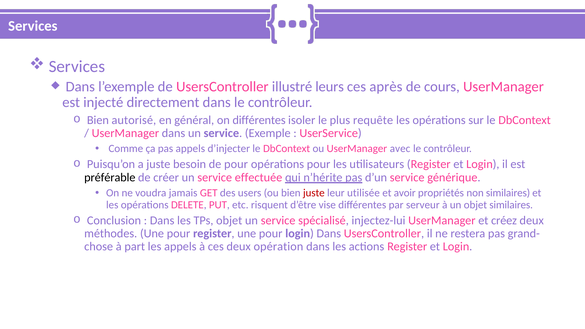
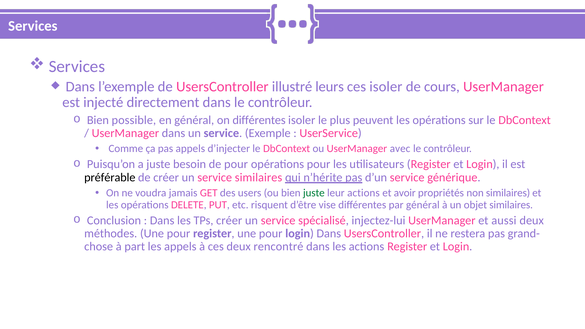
ces après: après -> isoler (386, 87)
autorisé: autorisé -> possible (134, 120)
requête: requête -> peuvent (373, 120)
service effectuée: effectuée -> similaires (259, 177)
juste colour: red -> green (314, 193)
leur utilisée: utilisée -> actions (363, 193)
par serveur: serveur -> général (423, 205)
TPs objet: objet -> créer (229, 220)
créez: créez -> aussi (504, 220)
opération: opération -> rencontré (278, 247)
